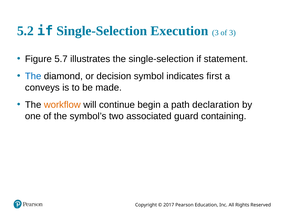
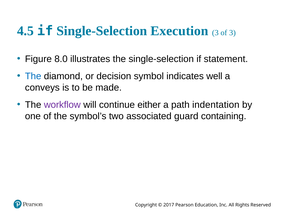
5.2: 5.2 -> 4.5 (25, 31)
5.7: 5.7 -> 8.0 (61, 59)
first: first -> well (214, 76)
workflow colour: orange -> purple (62, 105)
begin: begin -> either (149, 105)
declaration: declaration -> indentation (216, 105)
